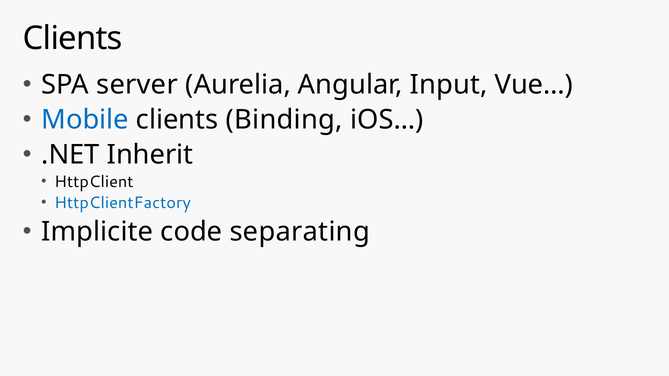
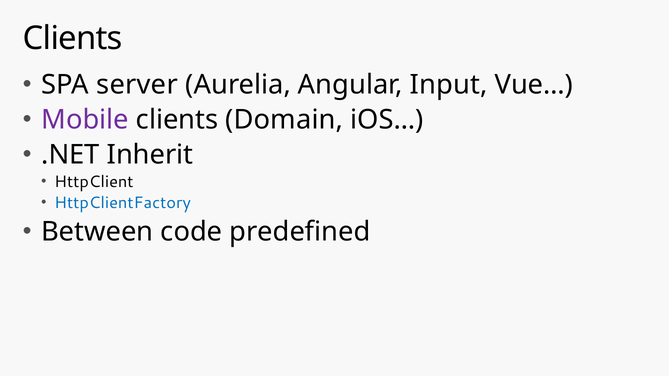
Mobile colour: blue -> purple (85, 120)
Binding: Binding -> Domain (284, 120)
Implicite: Implicite -> Between (97, 232)
separating: separating -> predefined (300, 232)
